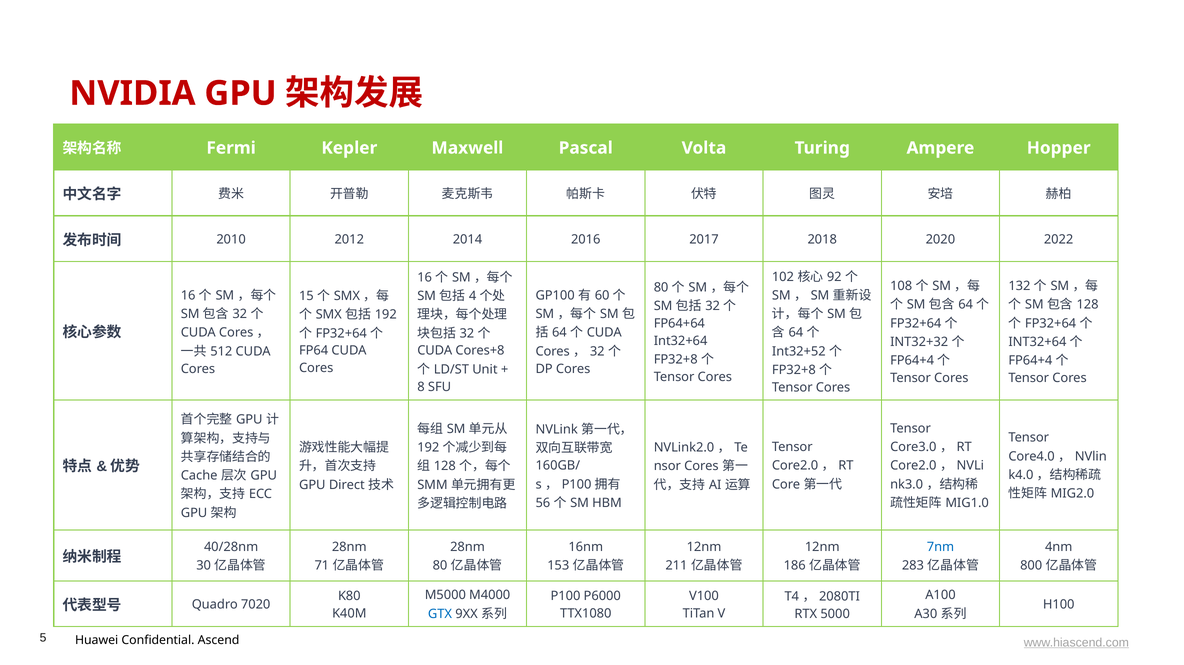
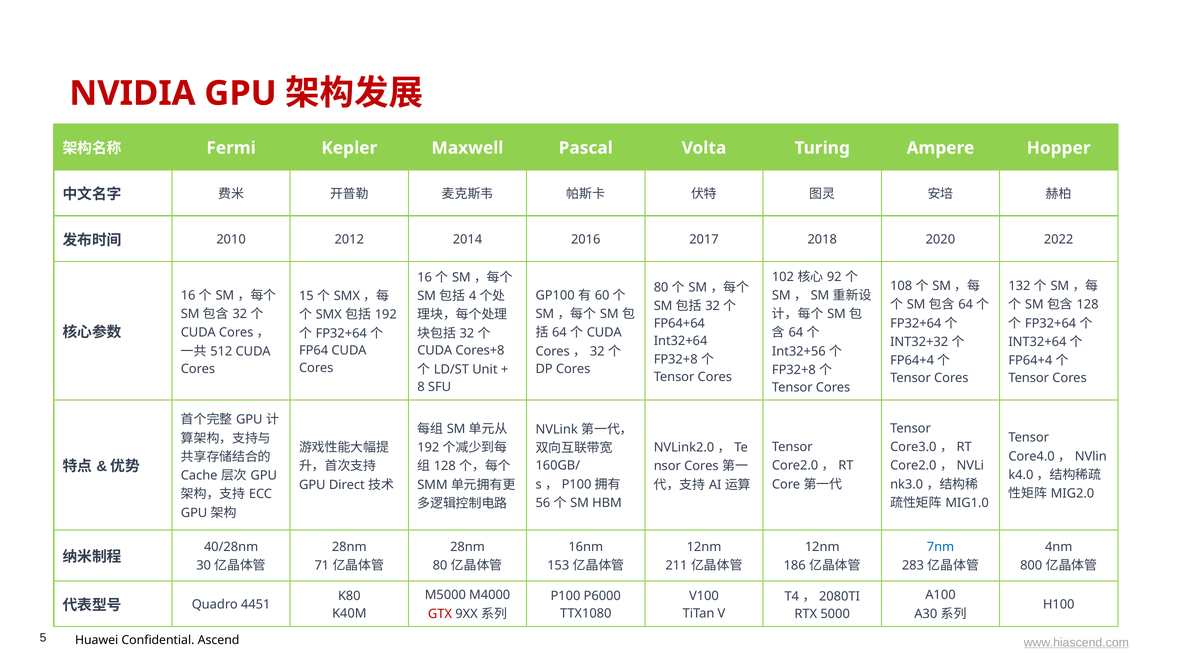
Int32+52: Int32+52 -> Int32+56 (799, 352)
7020: 7020 -> 4451 (256, 605)
GTX colour: blue -> red (440, 615)
